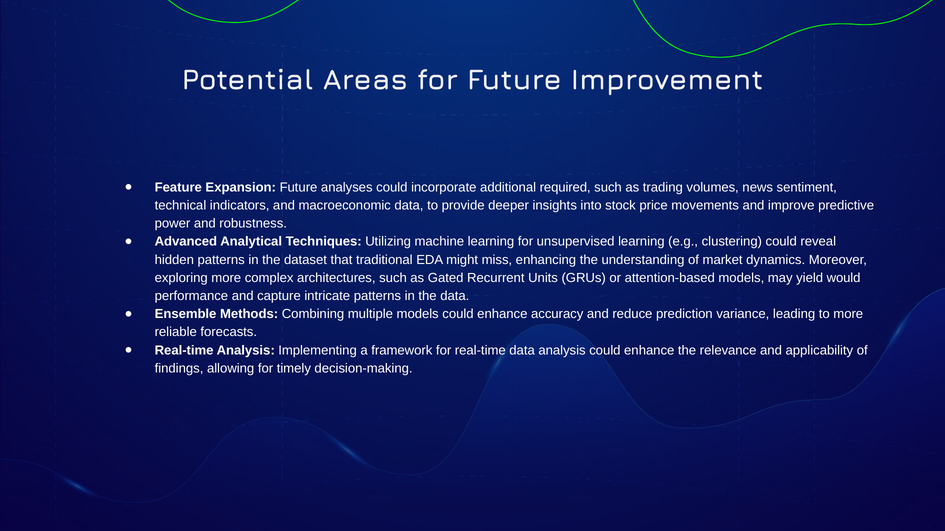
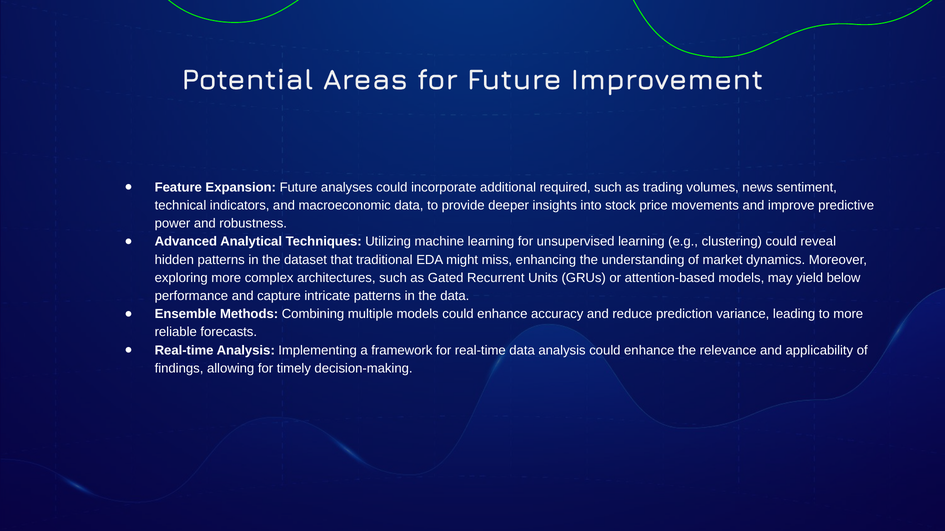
would: would -> below (844, 278)
